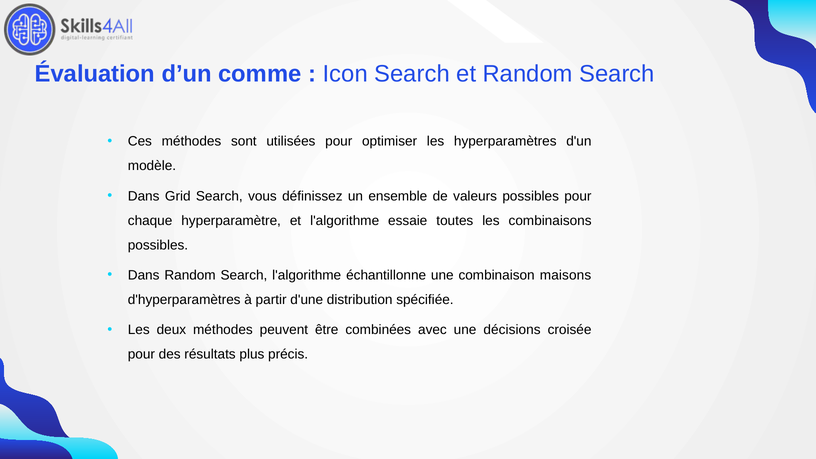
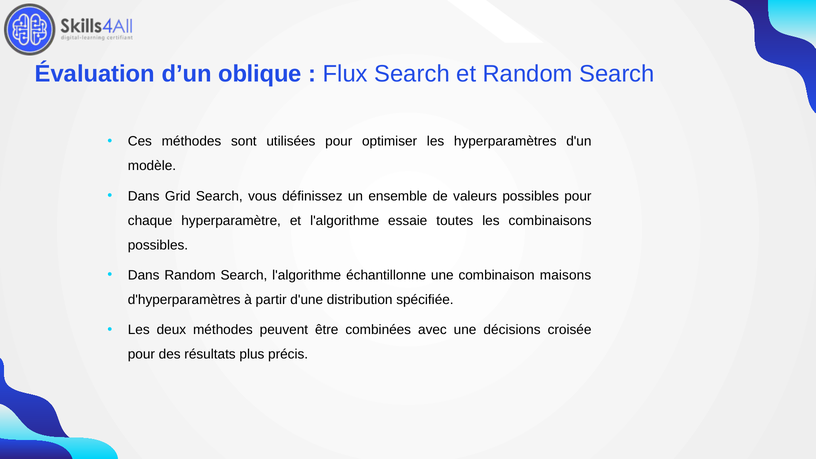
comme: comme -> oblique (260, 74)
Icon: Icon -> Flux (345, 74)
